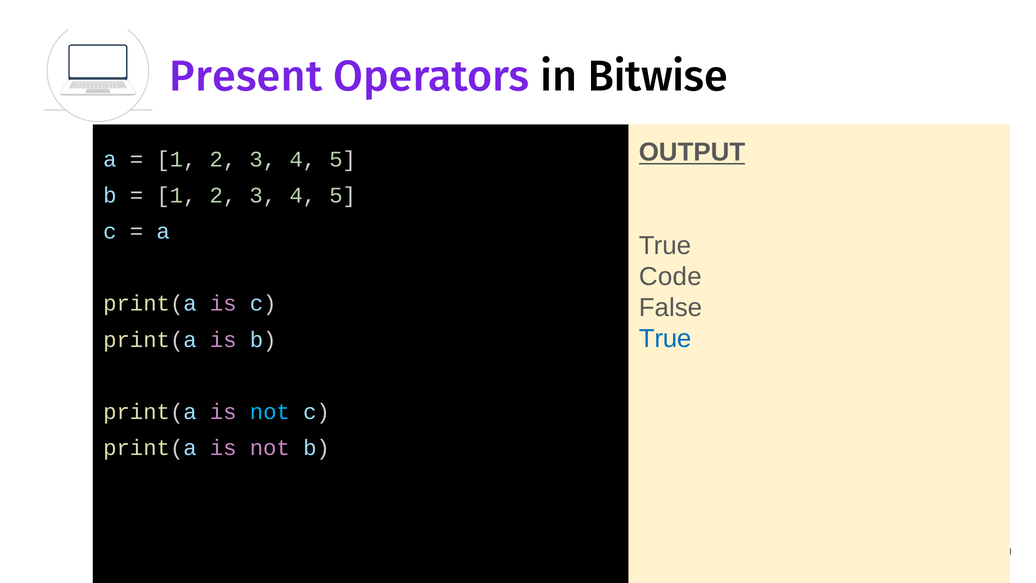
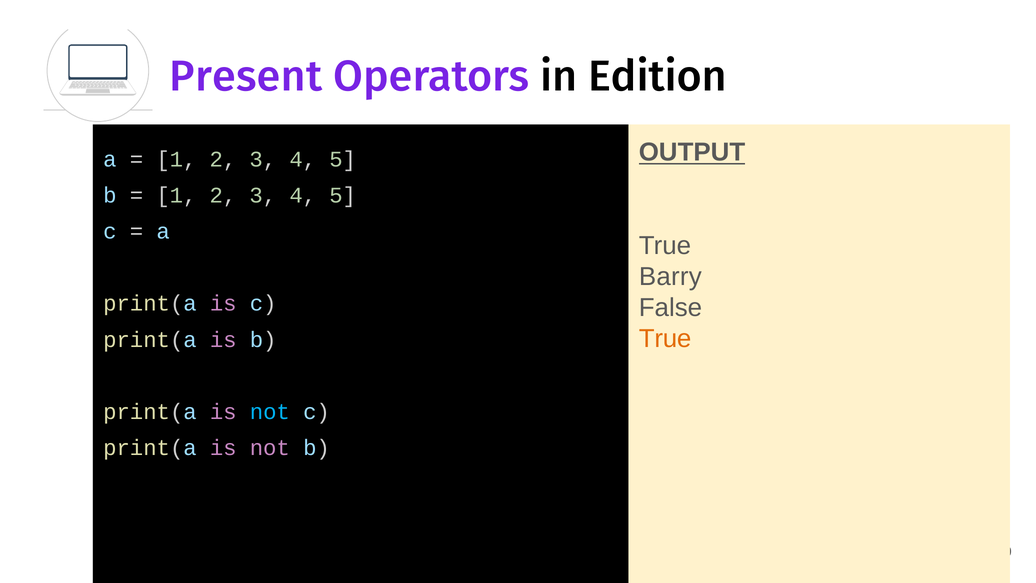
Bitwise: Bitwise -> Edition (658, 77)
Code: Code -> Barry (670, 276)
True colour: blue -> orange (665, 339)
